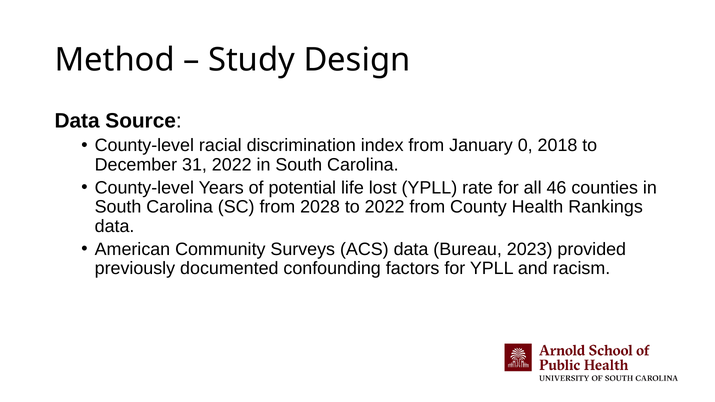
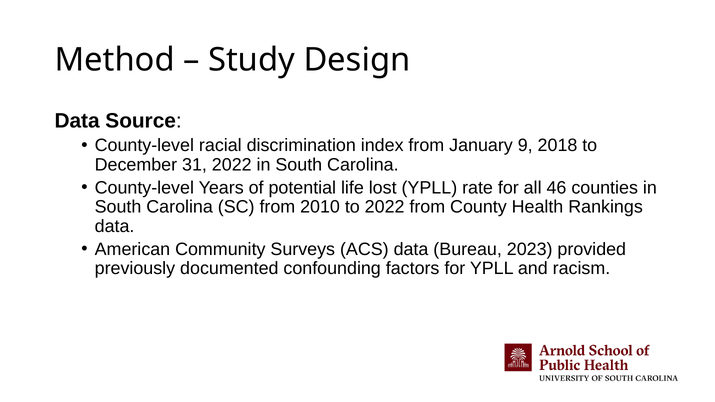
0: 0 -> 9 (525, 145)
2028: 2028 -> 2010 (320, 207)
